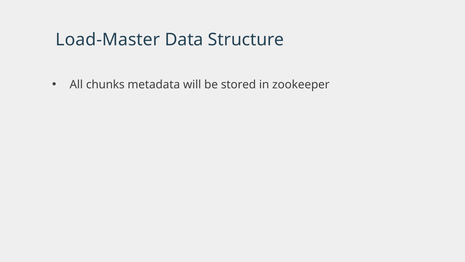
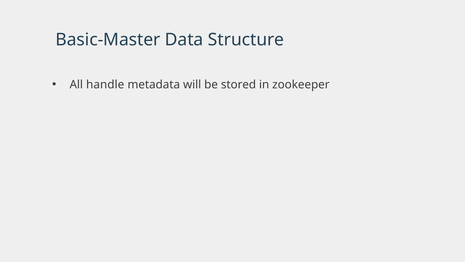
Load-Master: Load-Master -> Basic-Master (108, 40)
chunks: chunks -> handle (105, 84)
